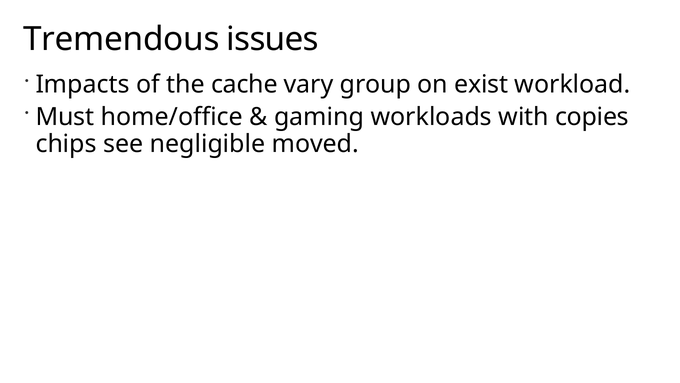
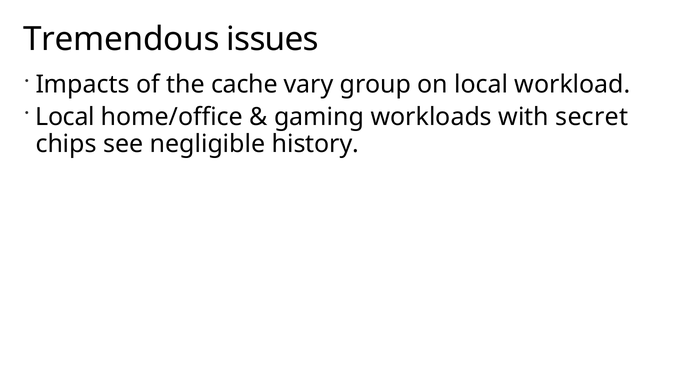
on exist: exist -> local (481, 85)
Must: Must -> Local (65, 117)
copies: copies -> secret (592, 117)
moved: moved -> history (315, 144)
